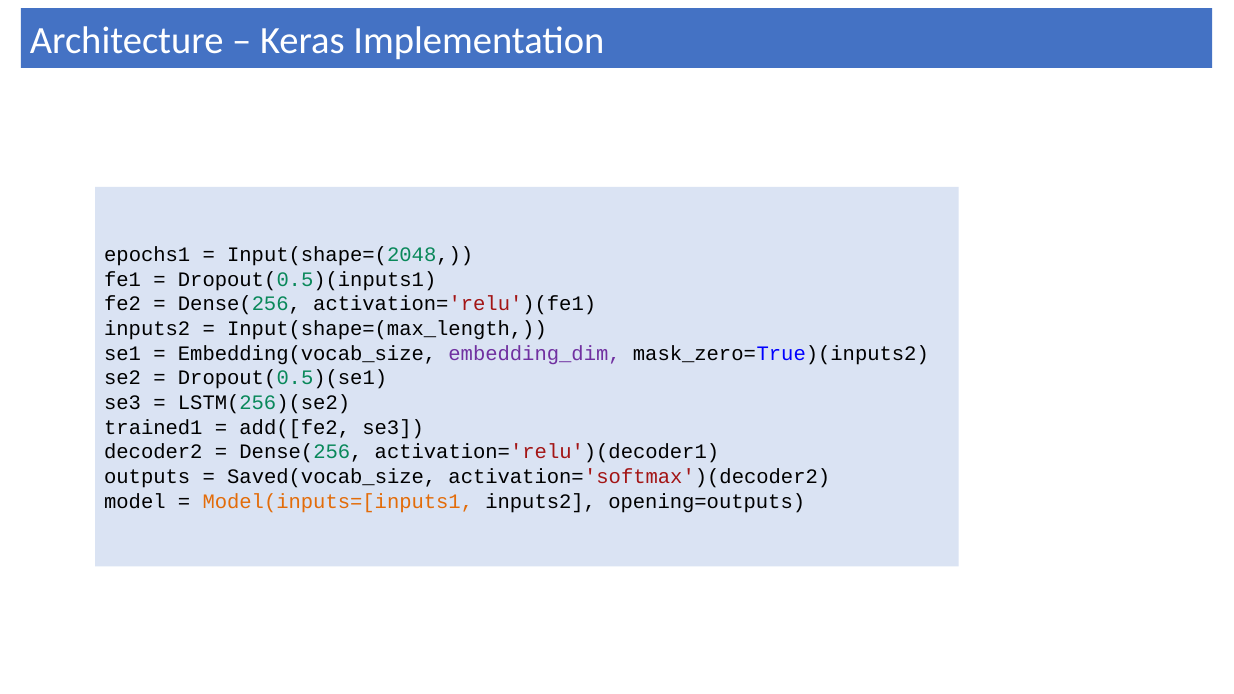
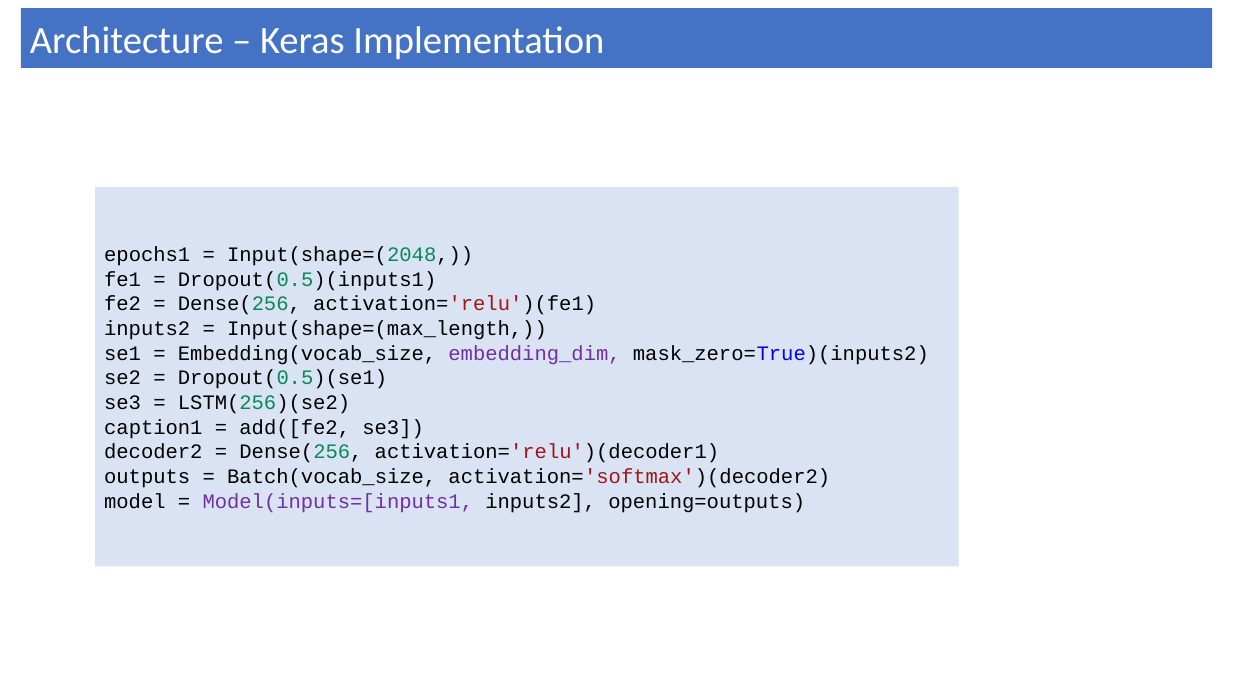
trained1: trained1 -> caption1 (153, 428)
Saved(vocab_size: Saved(vocab_size -> Batch(vocab_size (332, 477)
Model(inputs=[inputs1 colour: orange -> purple (338, 502)
